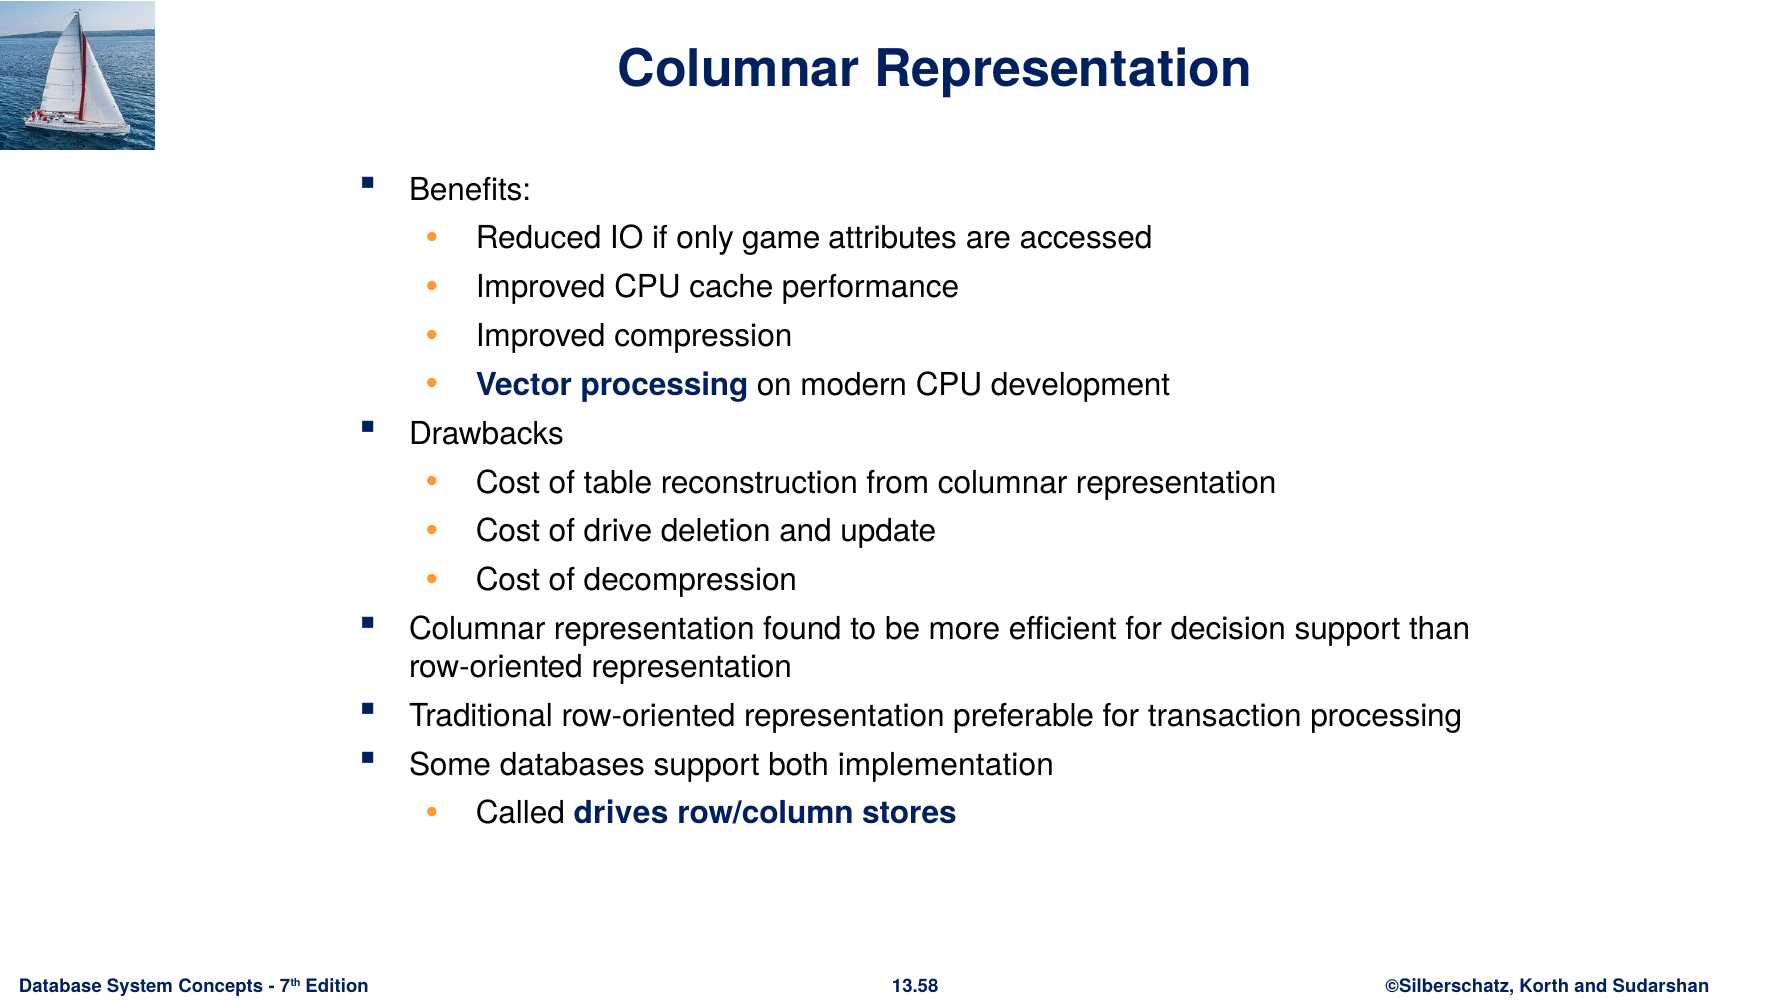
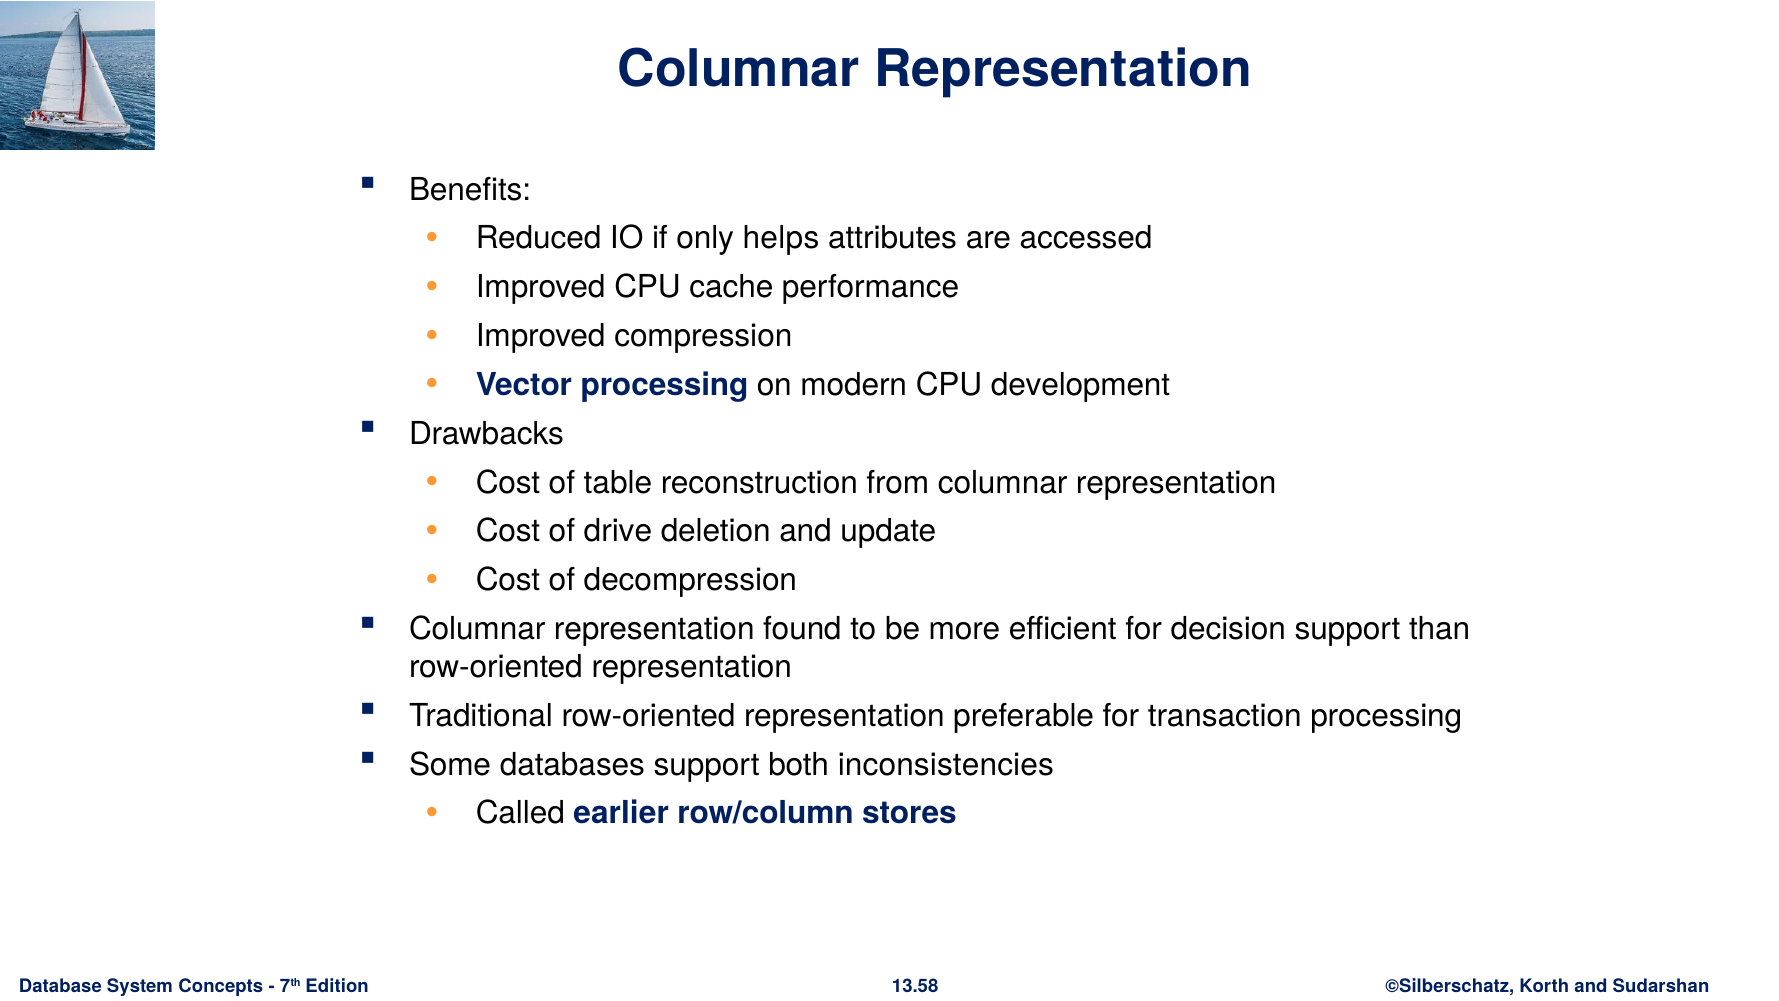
game: game -> helps (781, 238)
implementation: implementation -> inconsistencies (946, 764)
drives: drives -> earlier (621, 813)
